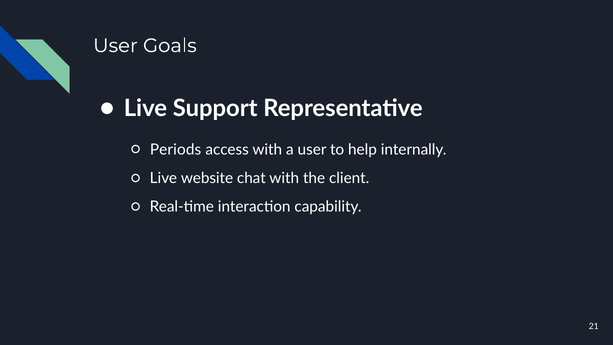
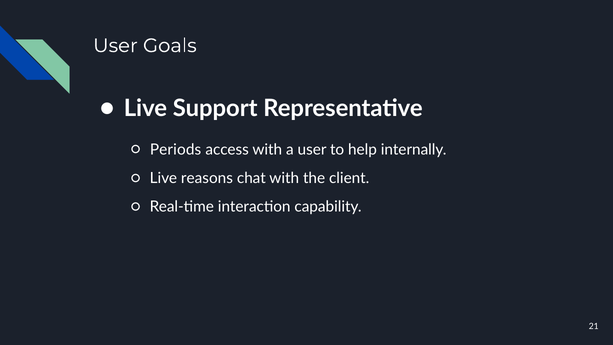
website: website -> reasons (207, 178)
